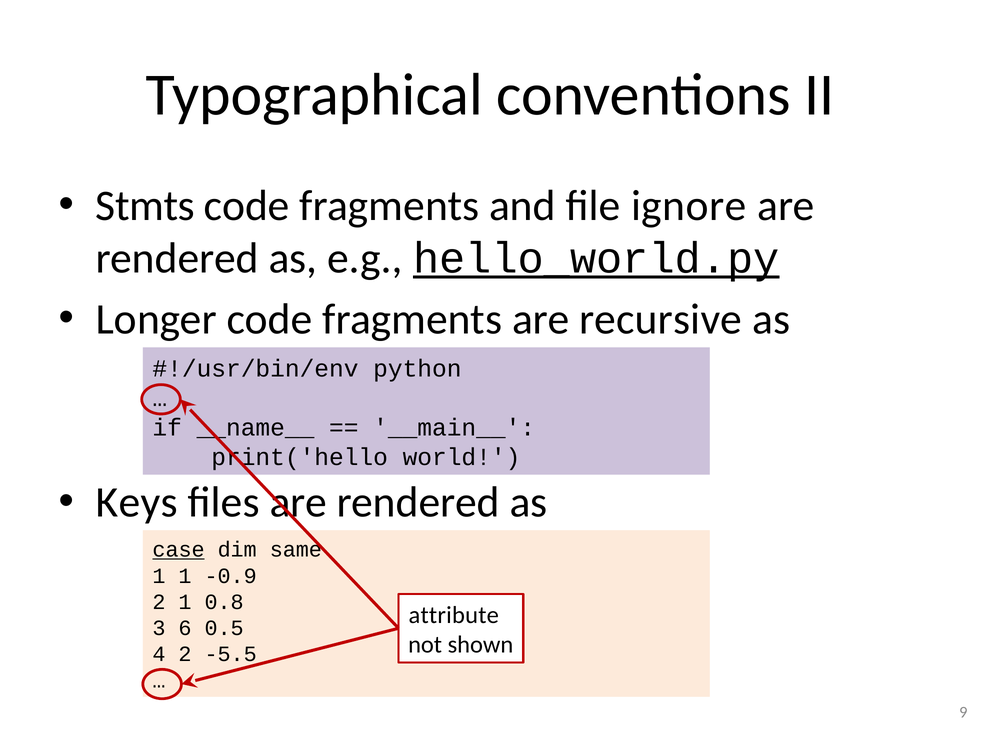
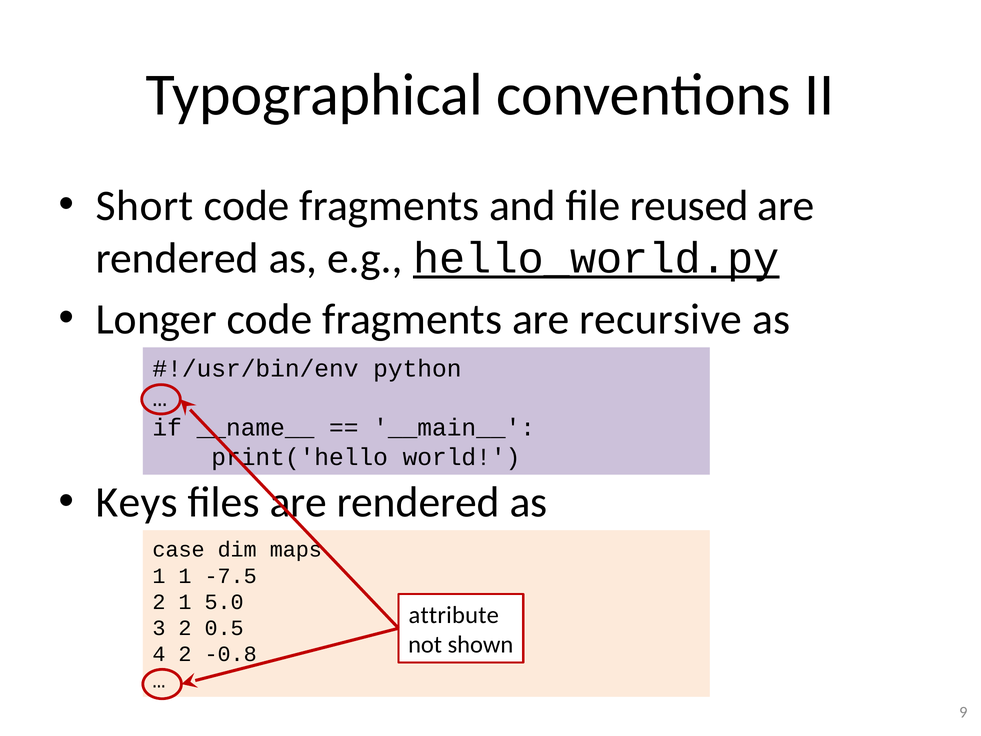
Stmts: Stmts -> Short (145, 206)
ignore: ignore -> reused (689, 206)
case underline: present -> none (179, 549)
same: same -> maps (296, 549)
-0.9: -0.9 -> -7.5 (231, 576)
0.8: 0.8 -> 5.0 (224, 602)
3 6: 6 -> 2 (185, 628)
-5.5: -5.5 -> -0.8 (231, 654)
